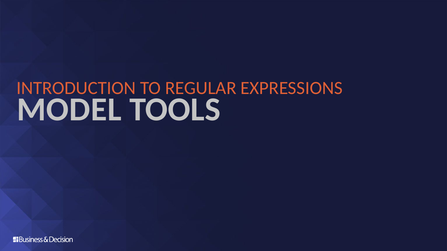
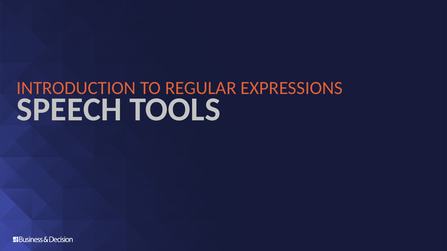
MODEL: MODEL -> SPEECH (69, 109)
